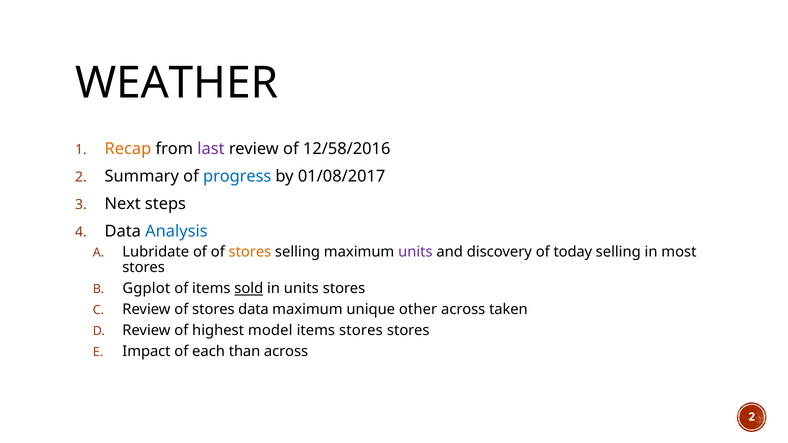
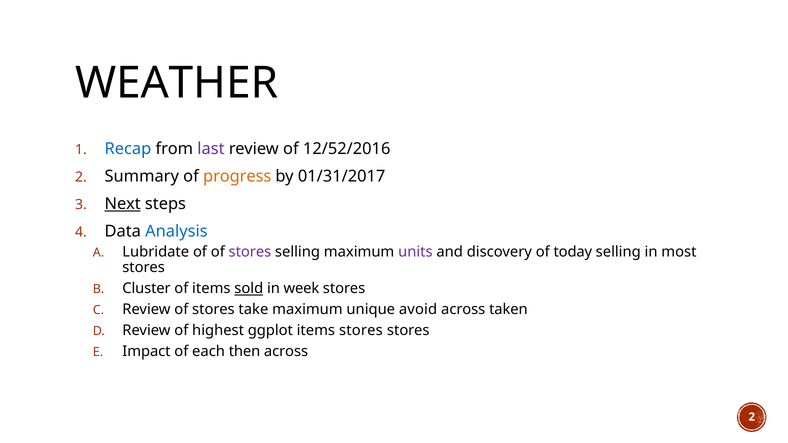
Recap colour: orange -> blue (128, 149)
12/58/2016: 12/58/2016 -> 12/52/2016 (347, 149)
progress colour: blue -> orange (237, 176)
01/08/2017: 01/08/2017 -> 01/31/2017 (342, 176)
Next underline: none -> present (123, 204)
stores colour: orange -> purple (250, 252)
Ggplot: Ggplot -> Cluster (146, 289)
in units: units -> week (301, 289)
stores data: data -> take (253, 310)
other: other -> avoid (418, 310)
model: model -> ggplot (270, 330)
than: than -> then (245, 351)
